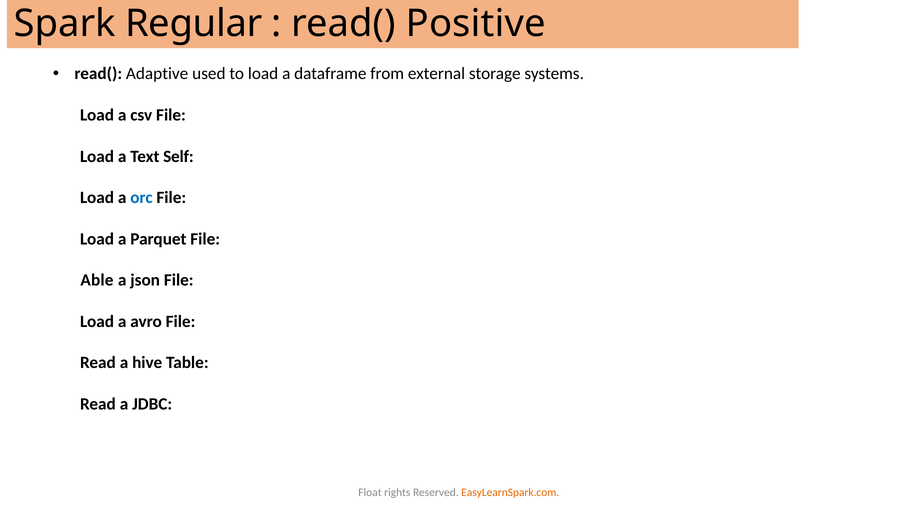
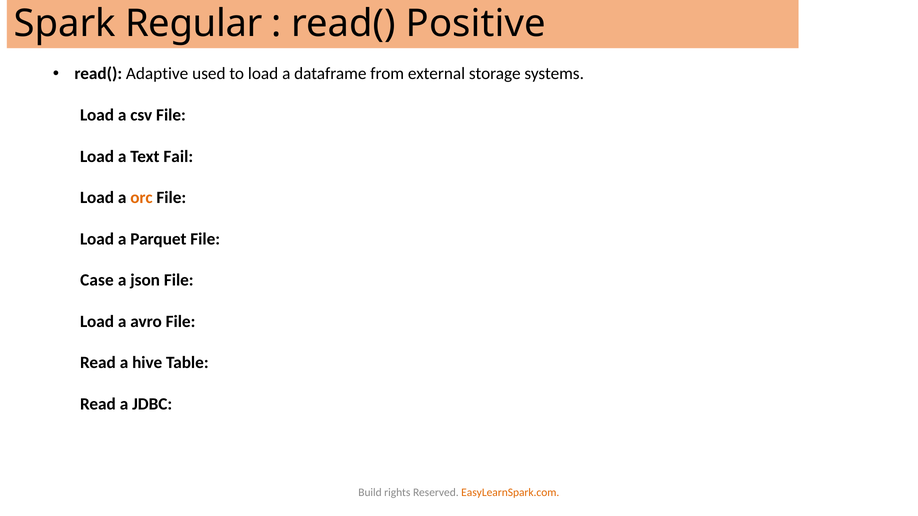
Self: Self -> Fail (178, 156)
orc colour: blue -> orange (141, 198)
Able: Able -> Case (97, 280)
Float: Float -> Build (370, 493)
